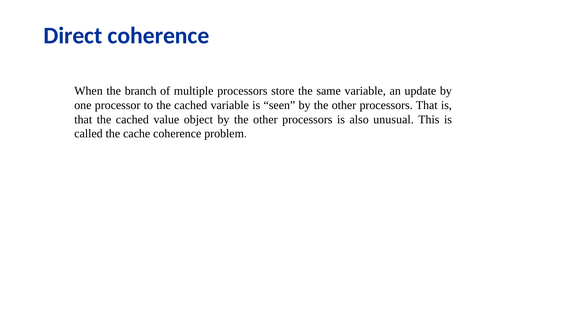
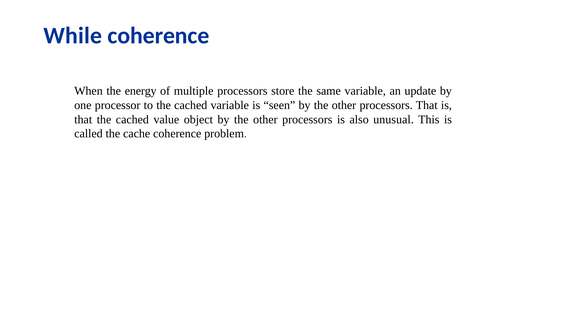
Direct: Direct -> While (73, 36)
branch: branch -> energy (141, 91)
